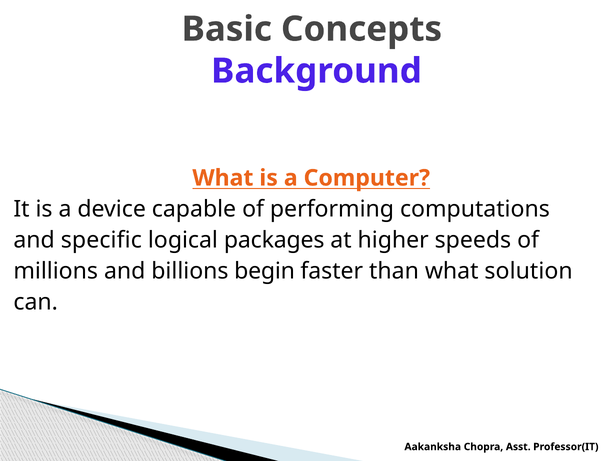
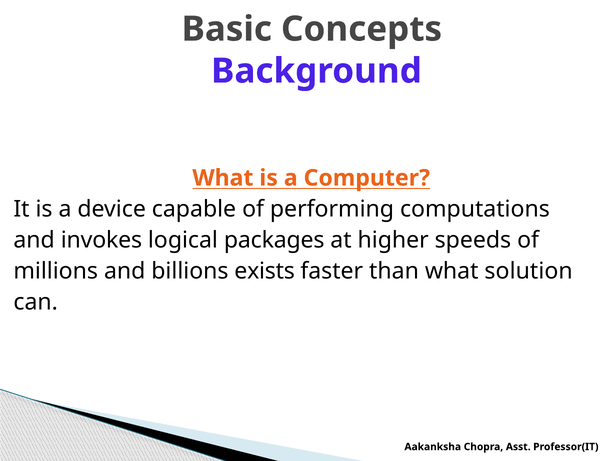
specific: specific -> invokes (101, 240)
begin: begin -> exists (265, 271)
